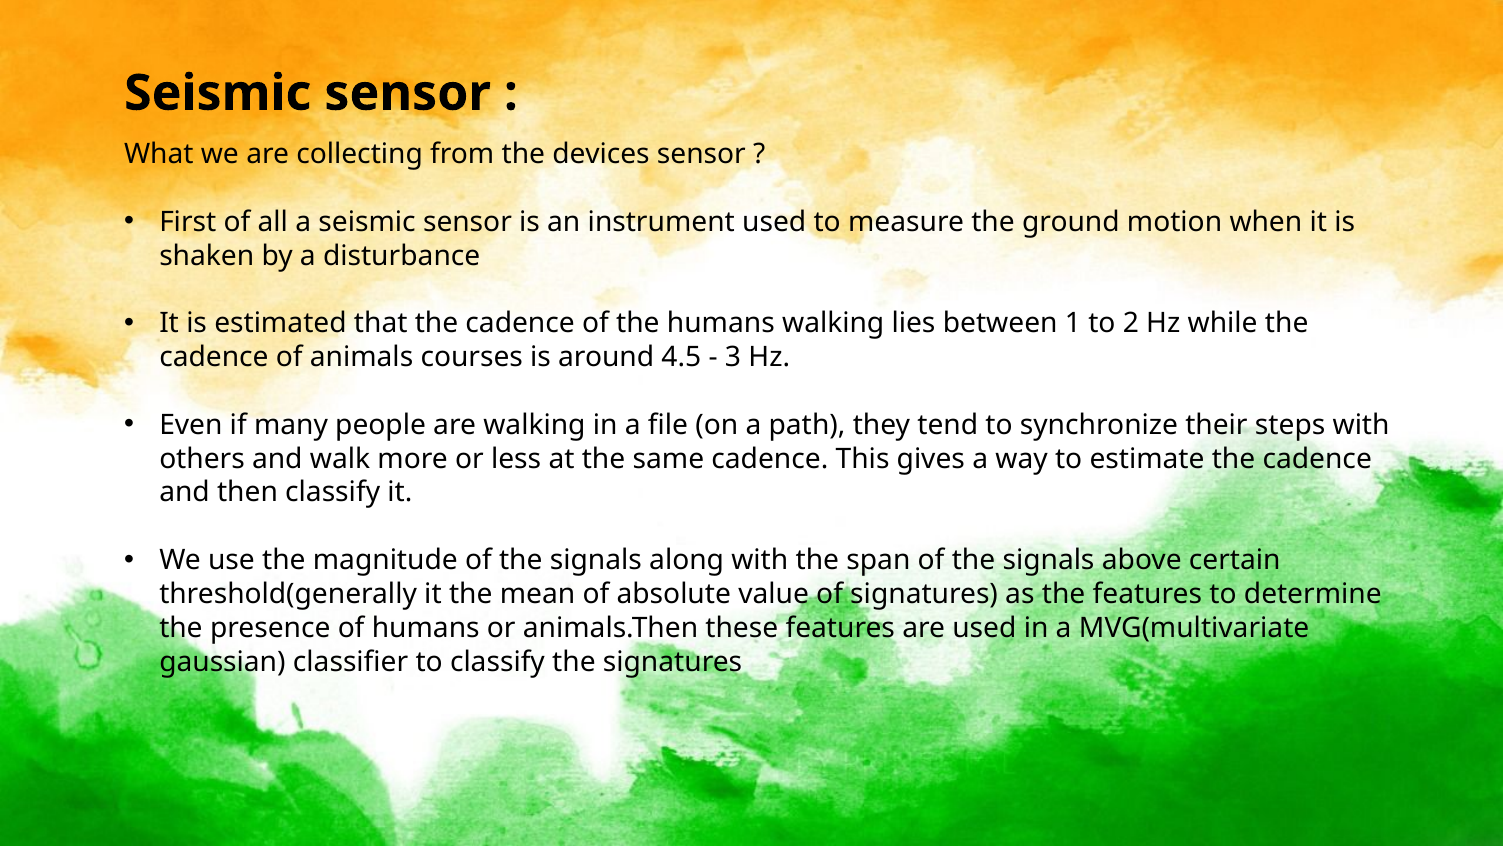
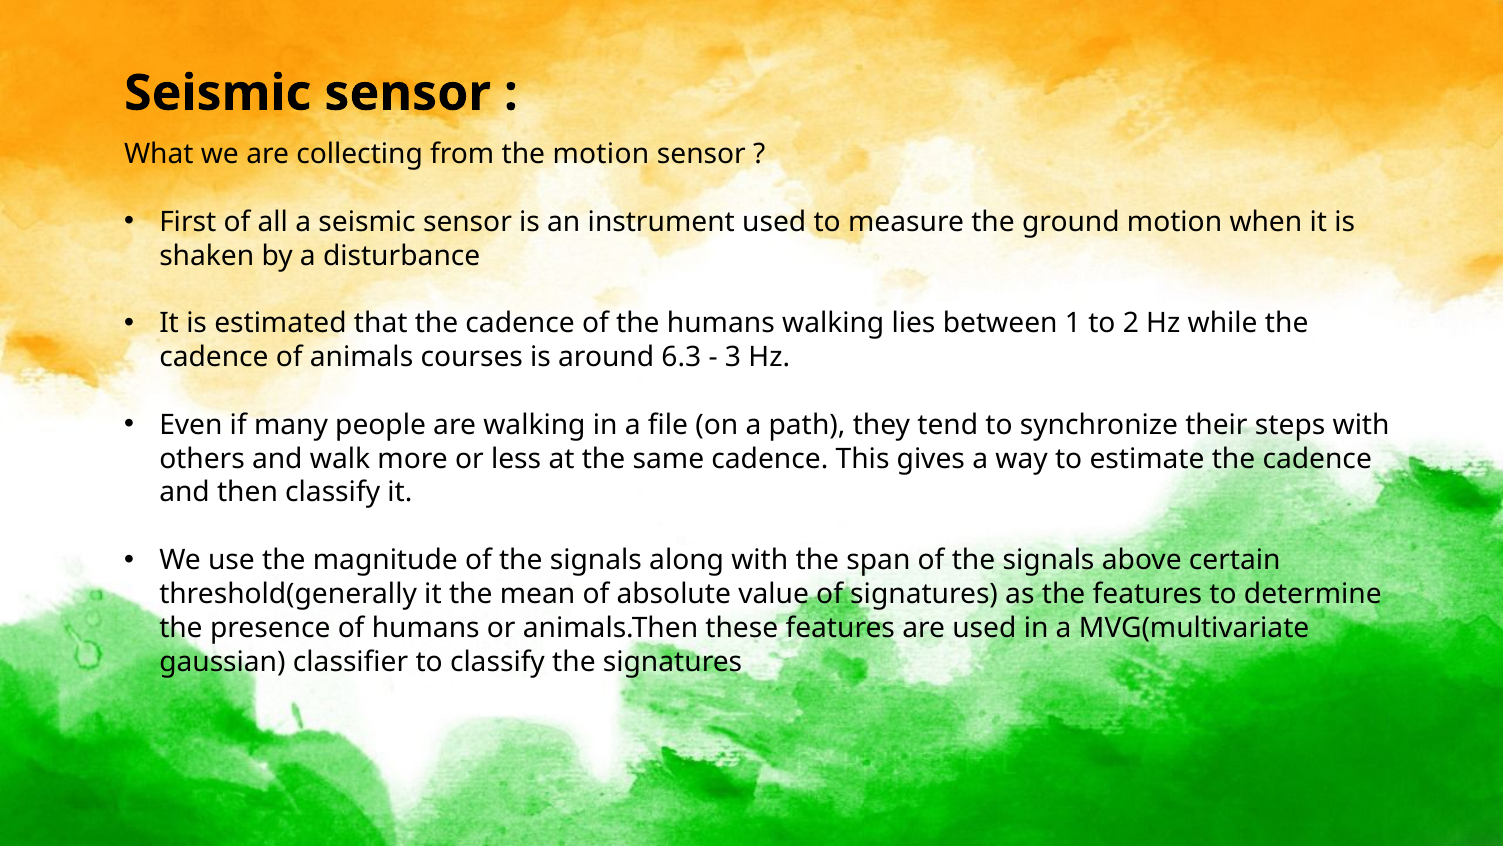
the devices: devices -> motion (601, 154)
4.5: 4.5 -> 6.3 (681, 357)
